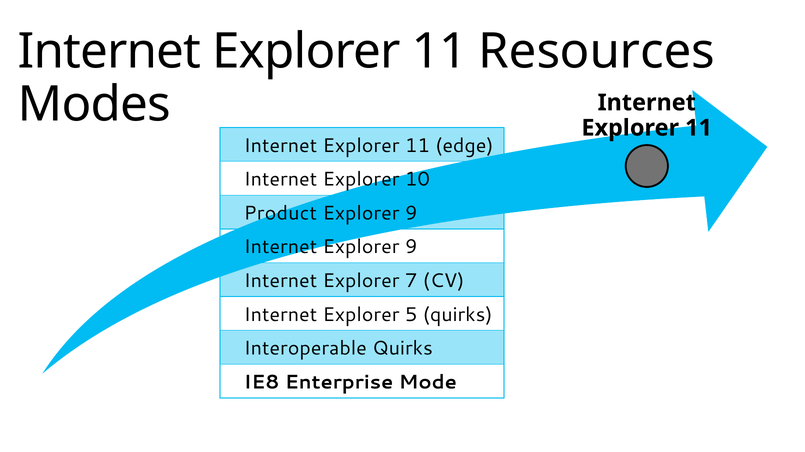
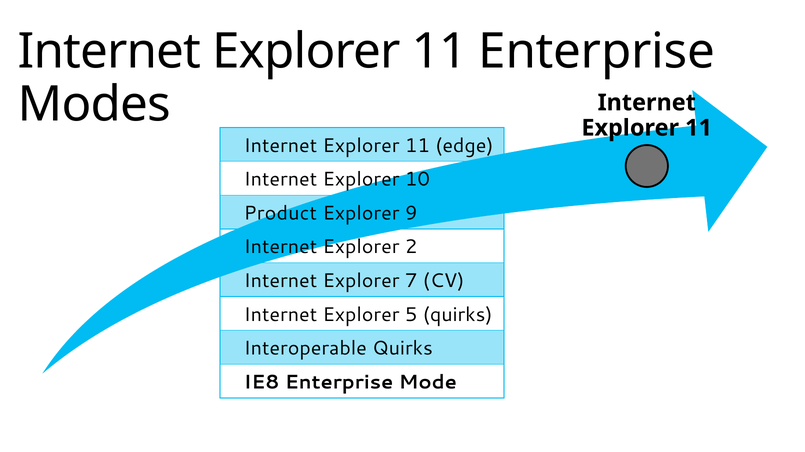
11 Resources: Resources -> Enterprise (597, 51)
Internet Explorer 9: 9 -> 2 (411, 247)
